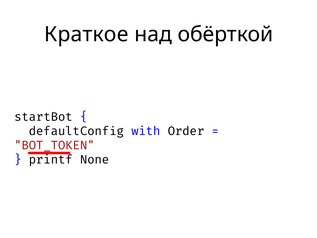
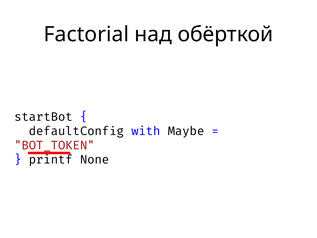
Краткое: Краткое -> Factorial (86, 34)
Order: Order -> Maybe (186, 131)
